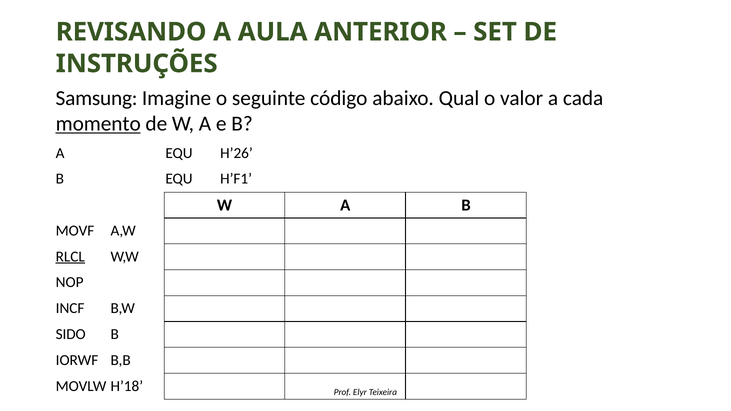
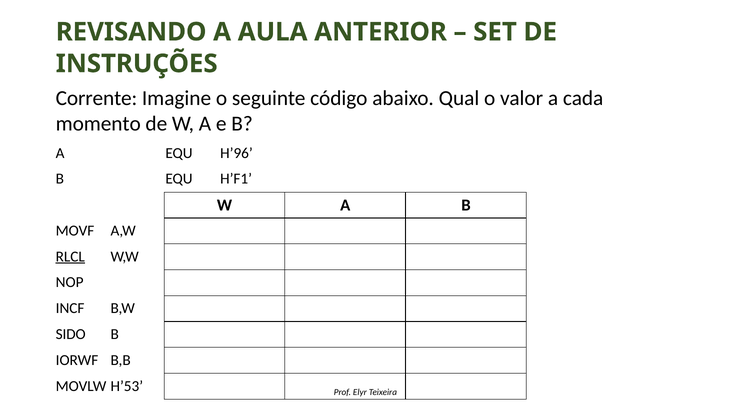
Samsung: Samsung -> Corrente (97, 98)
momento underline: present -> none (98, 124)
H’26: H’26 -> H’96 (236, 153)
H’18: H’18 -> H’53 (127, 386)
